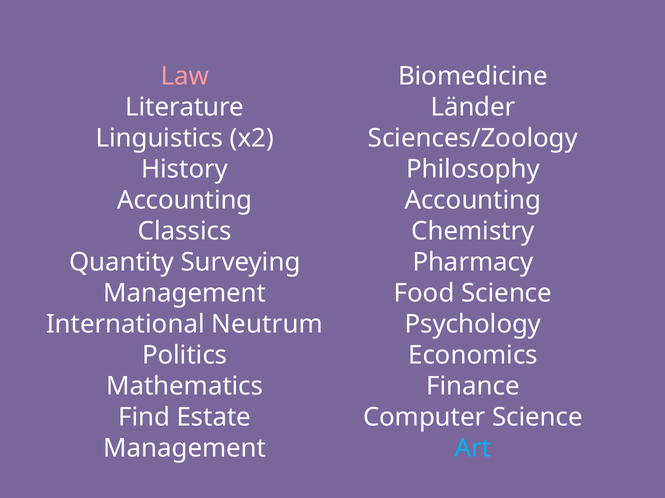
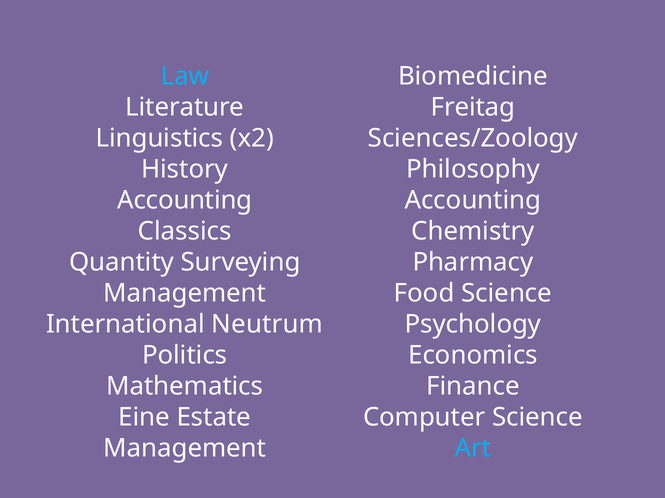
Law colour: pink -> light blue (185, 76)
Länder: Länder -> Freitag (473, 107)
Find: Find -> Eine (144, 418)
